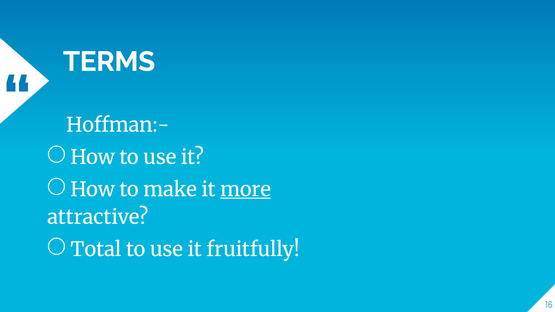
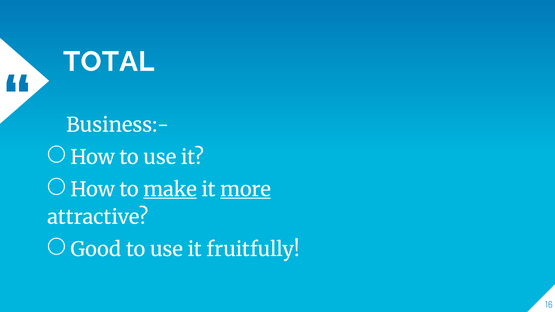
TERMS: TERMS -> TOTAL (109, 62)
Hoffman:-: Hoffman:- -> Business:- (118, 125)
make underline: none -> present (170, 190)
Total: Total -> Good (96, 250)
